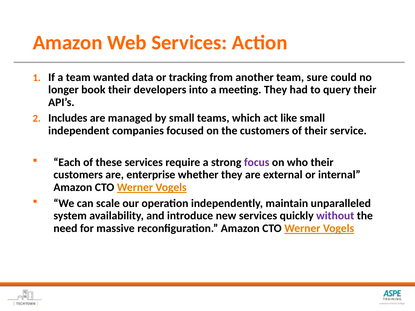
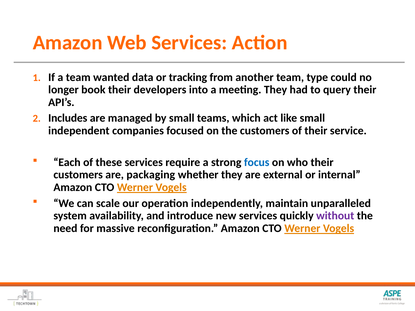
sure: sure -> type (317, 77)
focus colour: purple -> blue (257, 162)
enterprise: enterprise -> packaging (151, 175)
